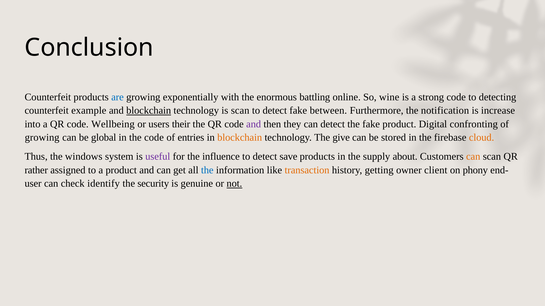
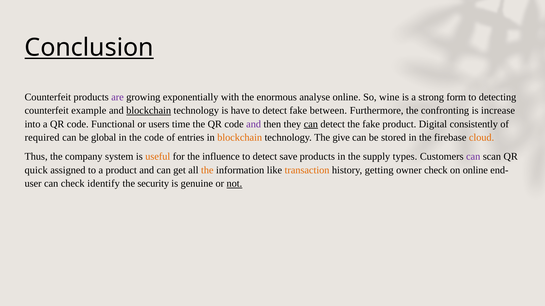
Conclusion underline: none -> present (89, 48)
are colour: blue -> purple (118, 97)
battling: battling -> analyse (315, 97)
strong code: code -> form (456, 97)
is scan: scan -> have (240, 111)
notification: notification -> confronting (445, 111)
Wellbeing: Wellbeing -> Functional (113, 124)
their: their -> time (181, 124)
can underline: none -> present (311, 124)
confronting: confronting -> consistently (474, 124)
growing: growing -> required (42, 138)
windows: windows -> company (84, 157)
useful colour: purple -> orange (158, 157)
about: about -> types (405, 157)
can colour: orange -> purple (473, 157)
rather: rather -> quick (36, 170)
the colour: blue -> orange (207, 170)
owner client: client -> check (436, 170)
on phony: phony -> online (475, 170)
